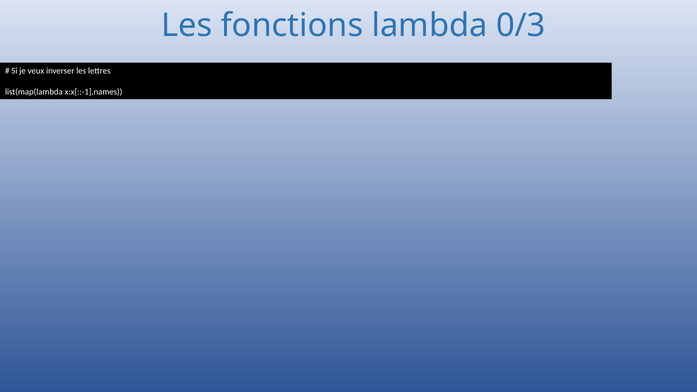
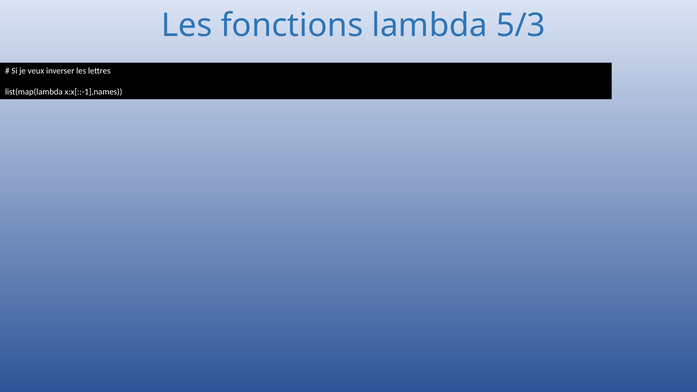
0/3: 0/3 -> 5/3 (521, 25)
